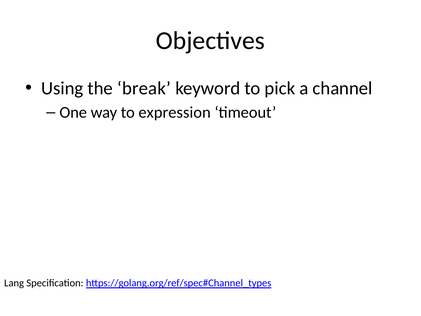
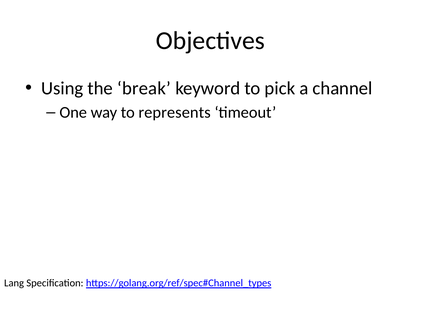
expression: expression -> represents (175, 112)
